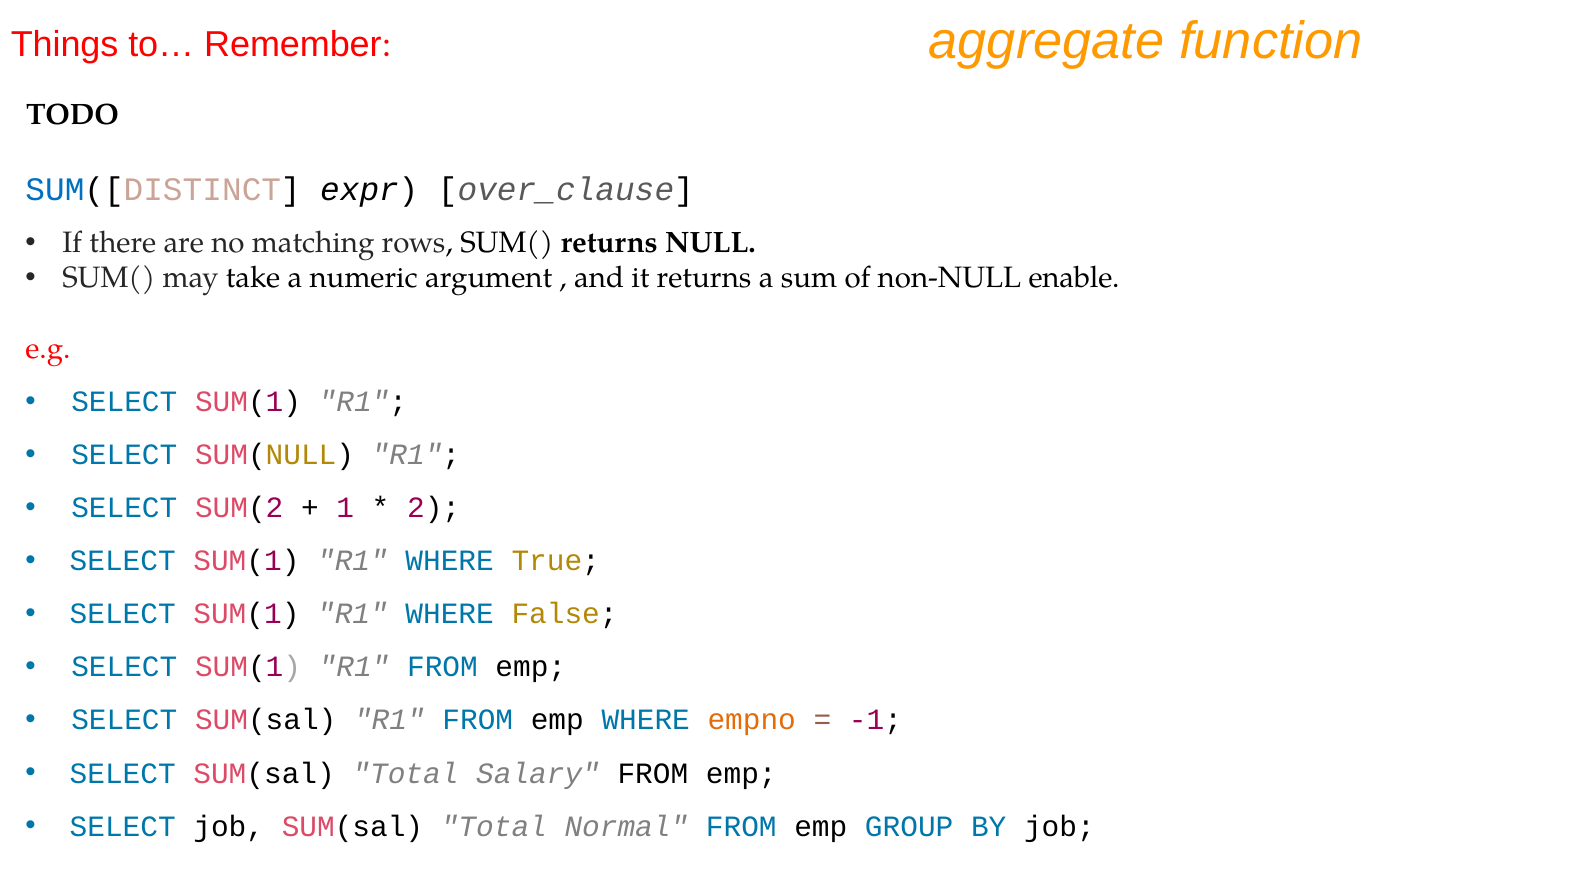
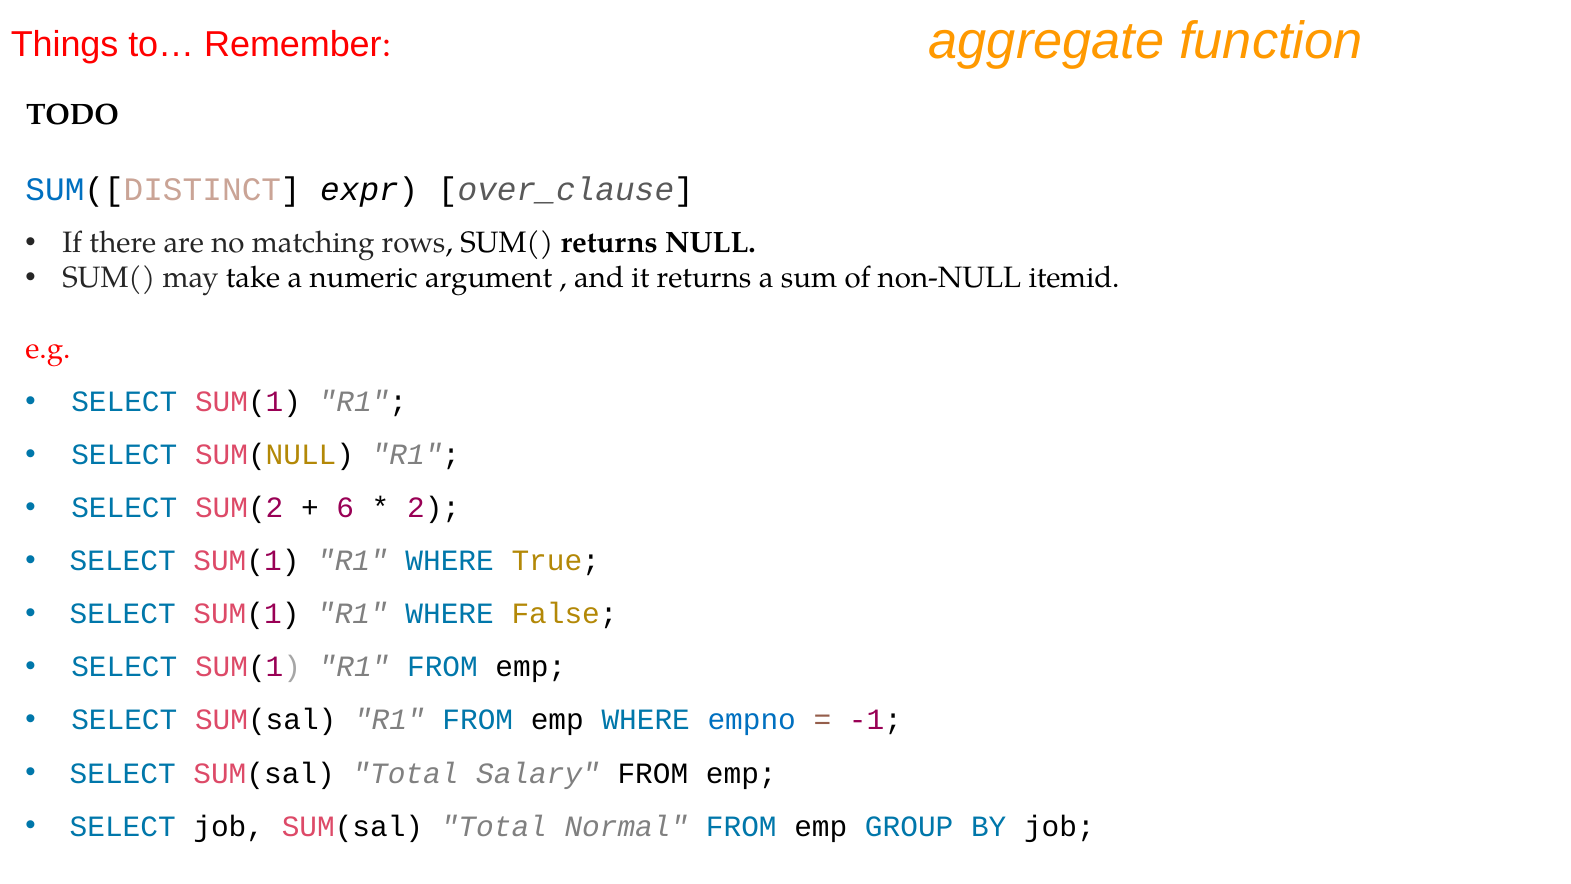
enable: enable -> itemid (1074, 278)
1: 1 -> 6 (345, 508)
empno colour: orange -> blue (752, 720)
